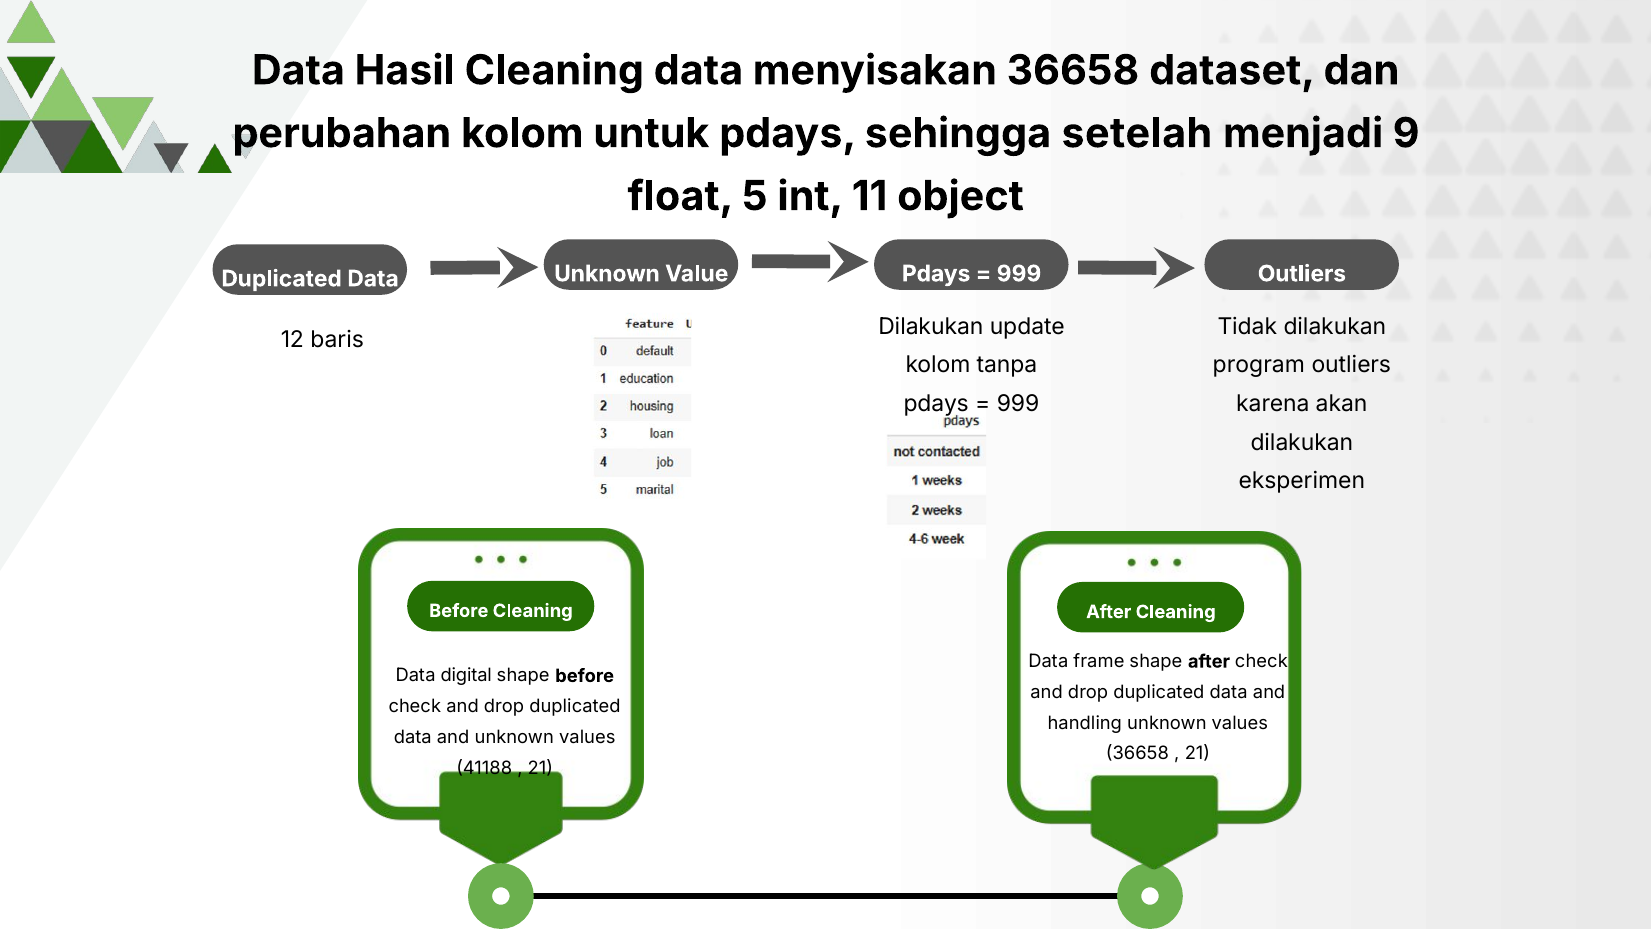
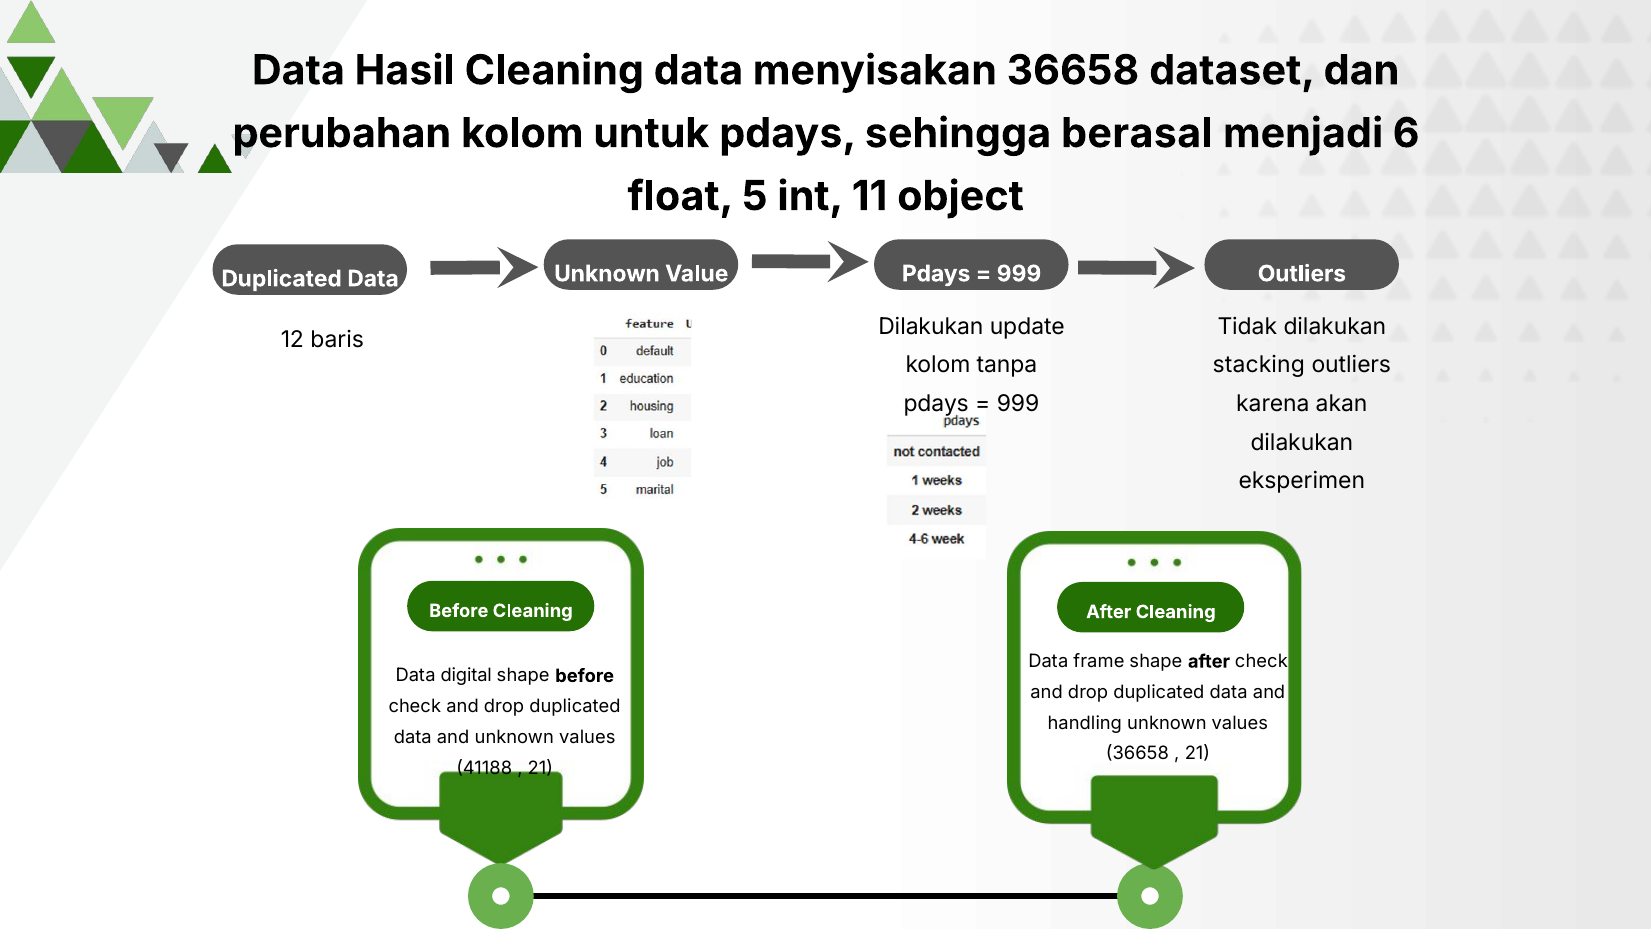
setelah: setelah -> berasal (1137, 133)
9: 9 -> 6 (1406, 133)
program: program -> stacking (1259, 365)
